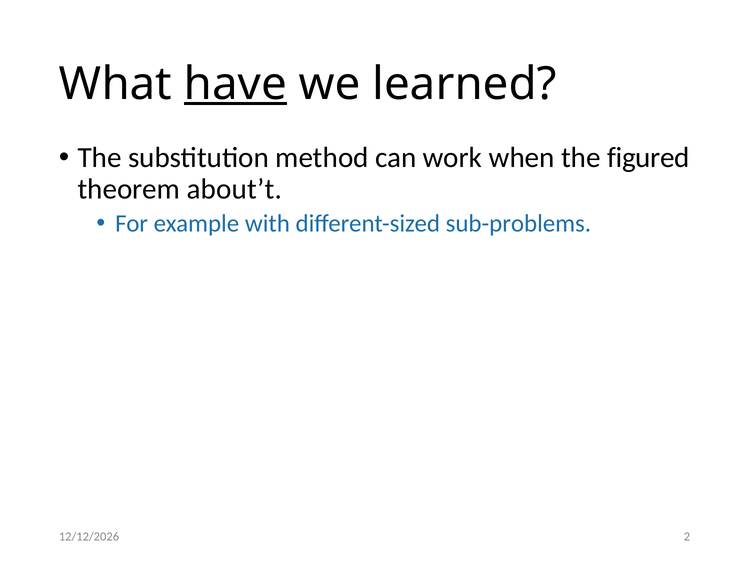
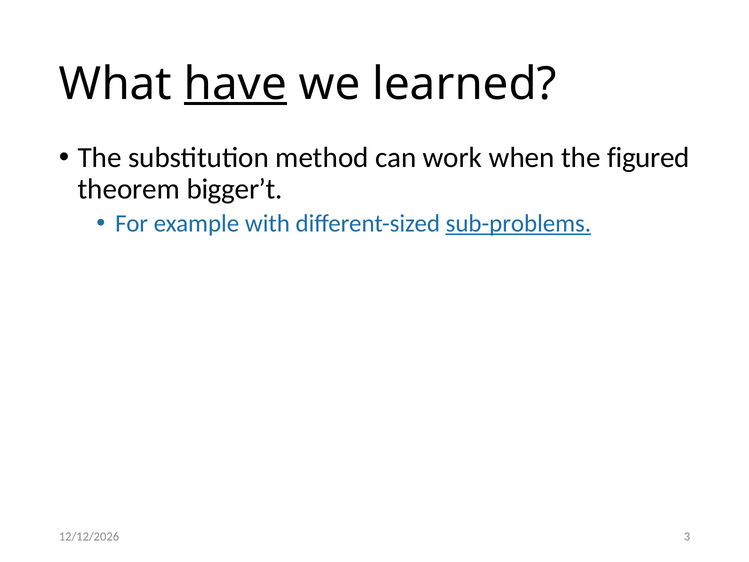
about’t: about’t -> bigger’t (235, 189)
sub-problems underline: none -> present (518, 224)
2: 2 -> 3 (687, 536)
